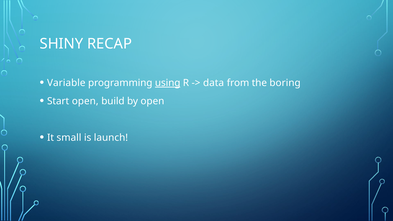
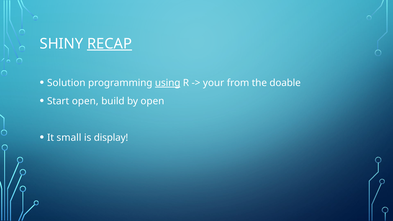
RECAP underline: none -> present (110, 44)
Variable: Variable -> Solution (66, 83)
data: data -> your (214, 83)
boring: boring -> doable (285, 83)
launch: launch -> display (111, 138)
